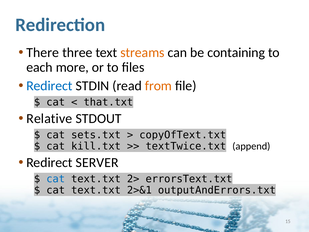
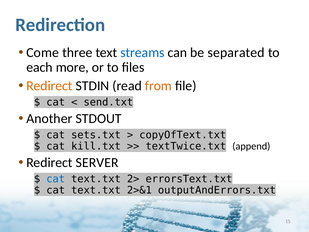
There: There -> Come (43, 53)
streams colour: orange -> blue (142, 53)
containing: containing -> separated (236, 53)
Redirect colour: blue -> orange (49, 86)
that.txt: that.txt -> send.txt (108, 102)
Relative: Relative -> Another (49, 118)
